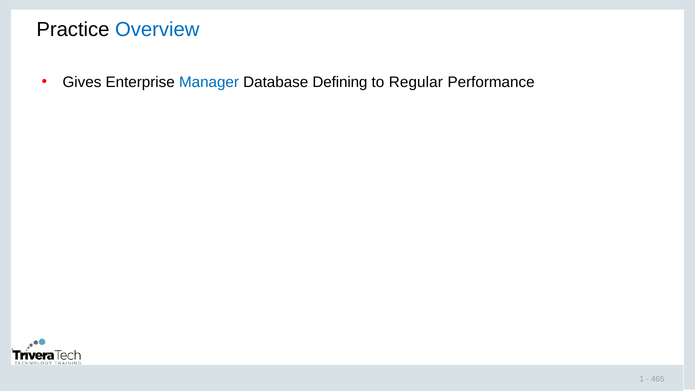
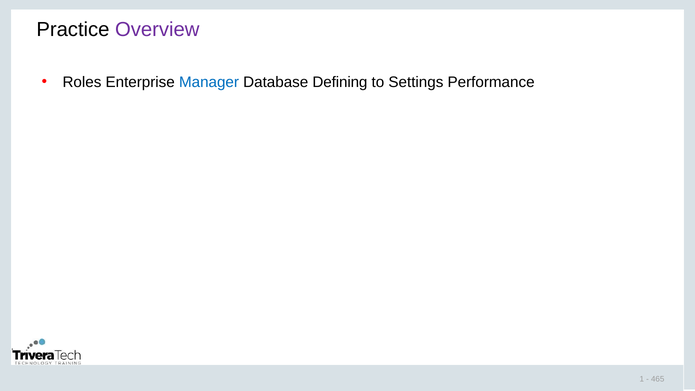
Overview colour: blue -> purple (157, 30)
Gives: Gives -> Roles (82, 82)
Regular: Regular -> Settings (416, 82)
